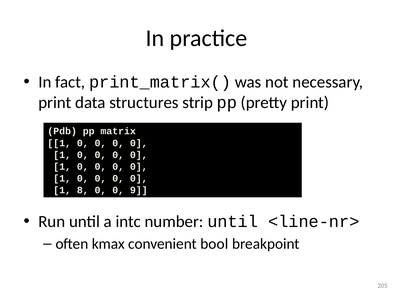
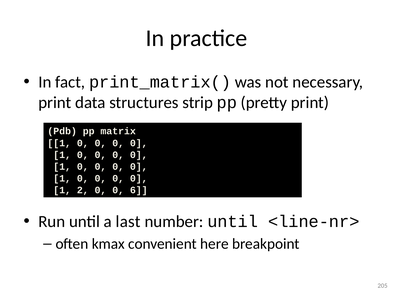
8: 8 -> 2 (83, 190)
9: 9 -> 6 (139, 190)
intc: intc -> last (128, 221)
bool: bool -> here (214, 244)
